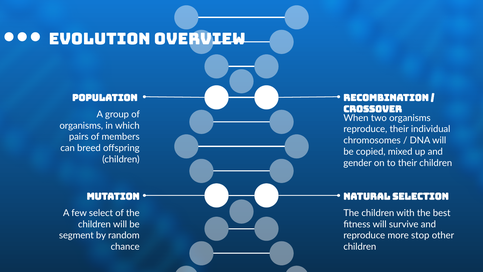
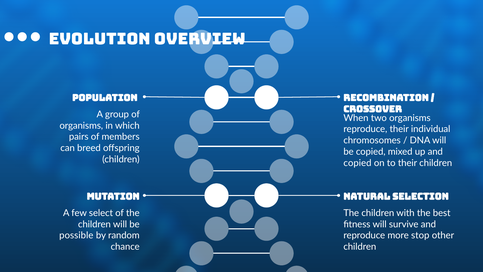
gender: gender -> copied (357, 163)
segment: segment -> possible (76, 235)
